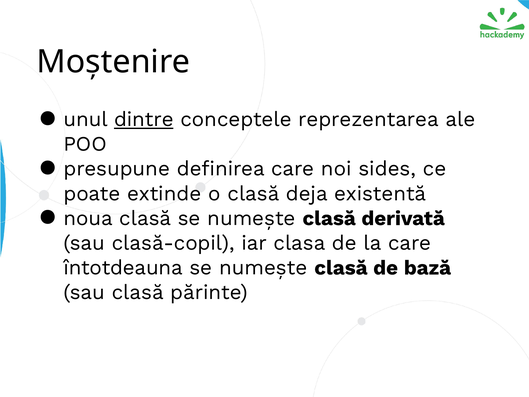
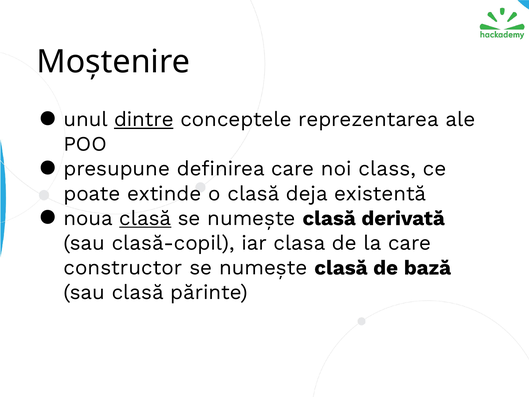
sides: sides -> class (387, 169)
clasă underline: none -> present (145, 218)
întotdeauna: întotdeauna -> constructor (123, 268)
